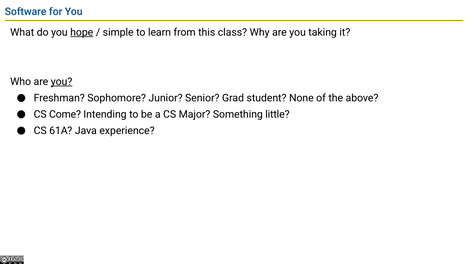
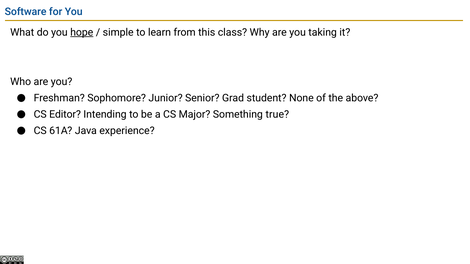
you underline: present -> none (62, 82)
Come: Come -> Editor (65, 115)
little: little -> true (277, 115)
